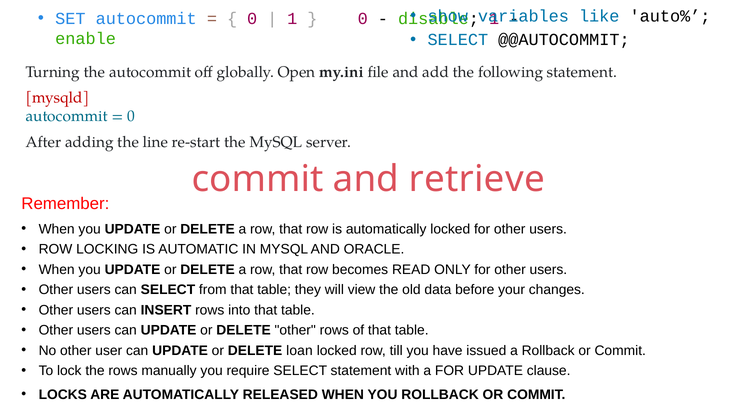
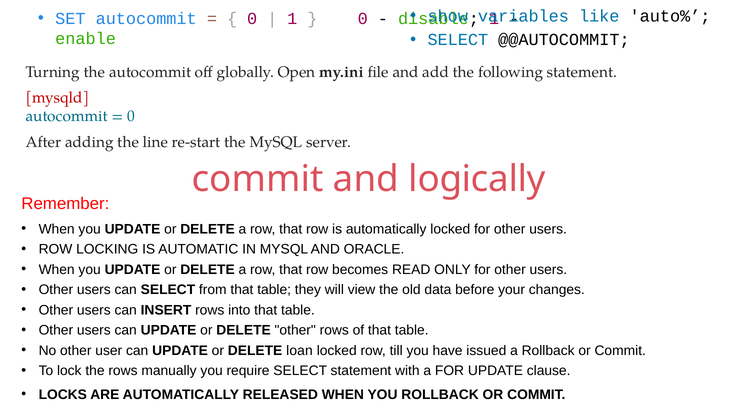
retrieve: retrieve -> logically (477, 179)
